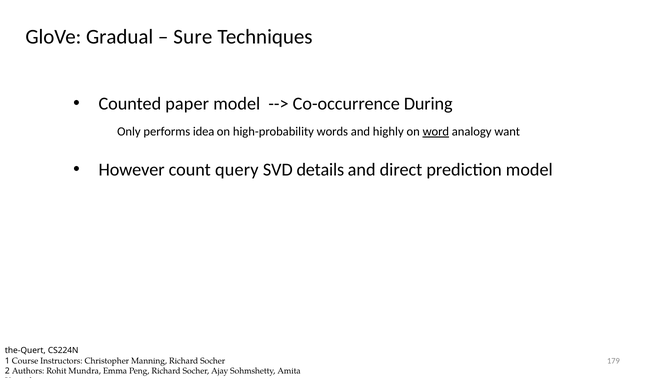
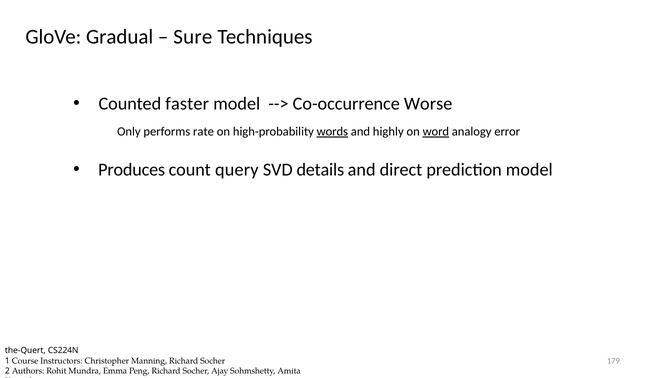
paper: paper -> faster (187, 104)
During: During -> Worse (428, 104)
idea: idea -> rate (204, 131)
words underline: none -> present (332, 131)
want: want -> error (507, 131)
However: However -> Produces (132, 169)
